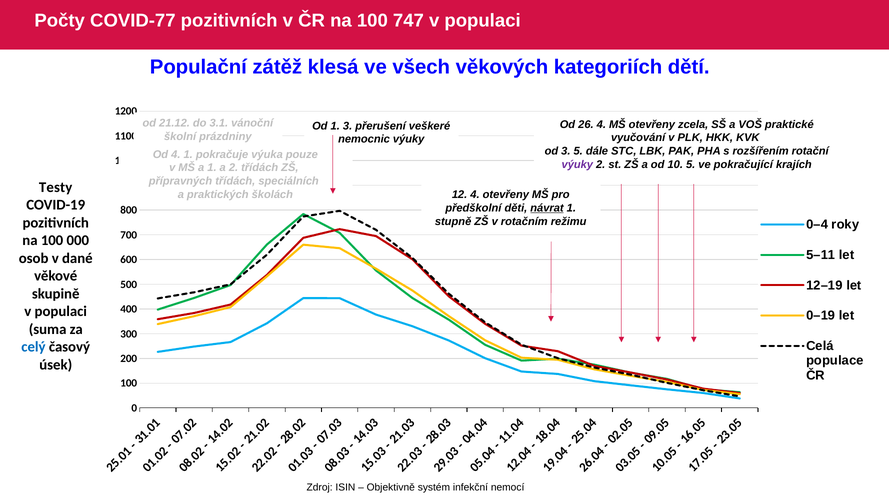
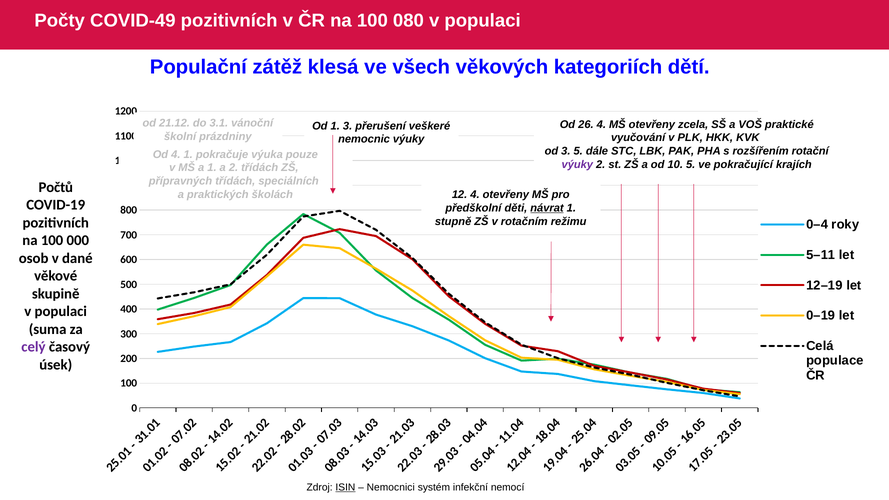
COVID-77: COVID-77 -> COVID-49 (133, 21)
747: 747 -> 080 (408, 21)
Testy: Testy -> Počtů (56, 187)
celý colour: blue -> purple (33, 347)
ISIN underline: none -> present (345, 487)
Objektivně: Objektivně -> Nemocnici (391, 487)
